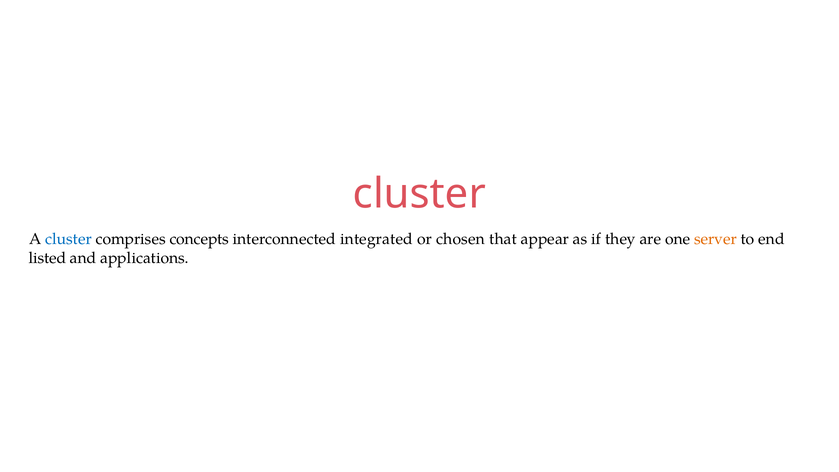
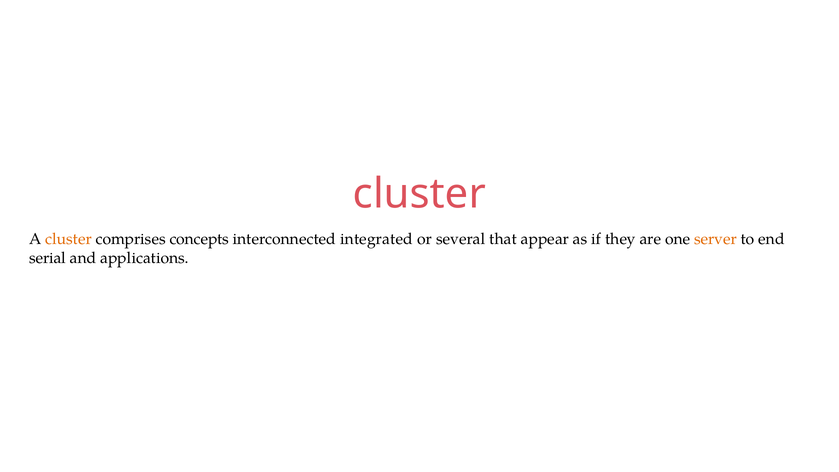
cluster colour: blue -> orange (69, 239)
chosen: chosen -> several (461, 239)
listed: listed -> serial (48, 258)
